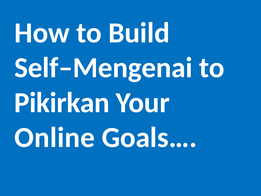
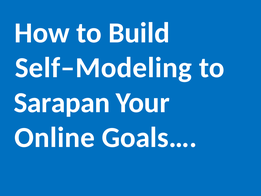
Self–Mengenai: Self–Mengenai -> Self–Modeling (103, 68)
Pikirkan: Pikirkan -> Sarapan (62, 103)
